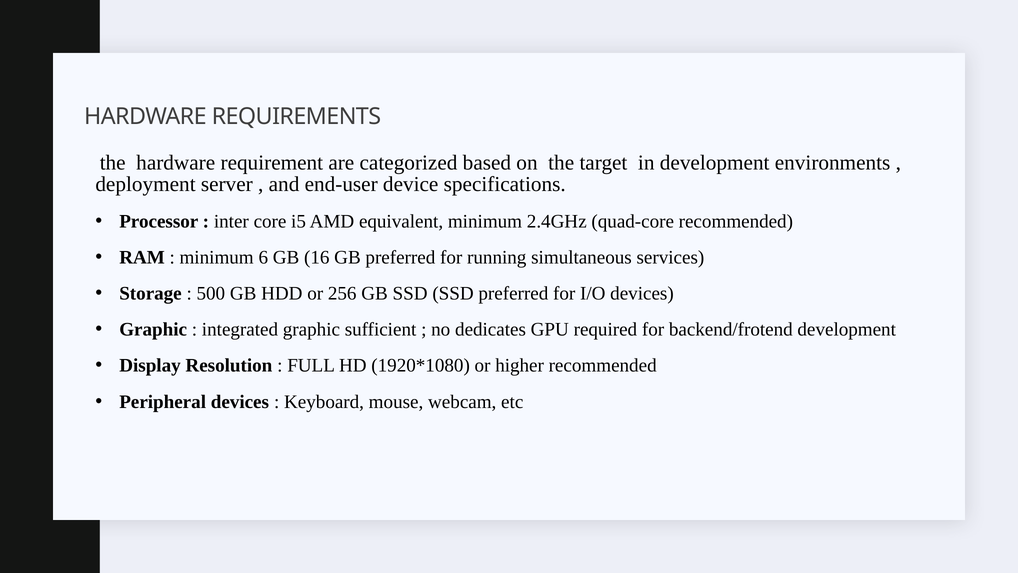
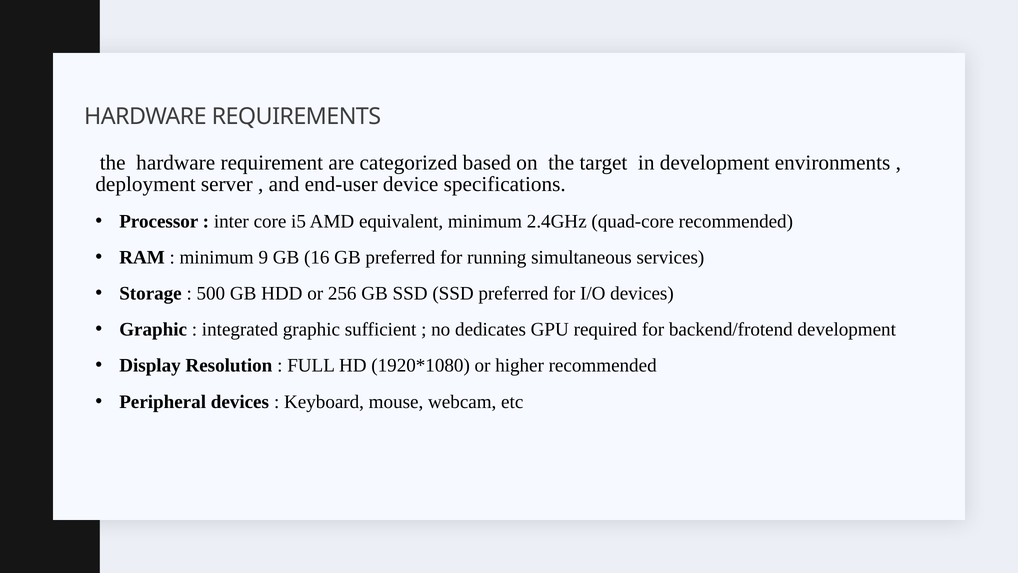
6: 6 -> 9 (263, 257)
